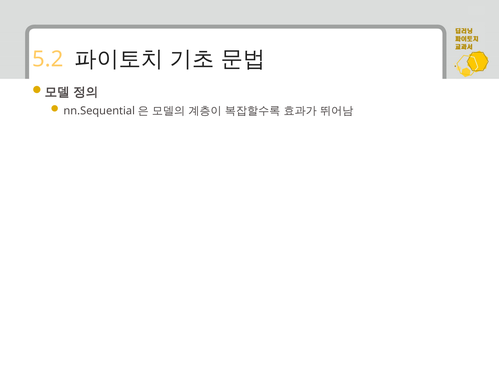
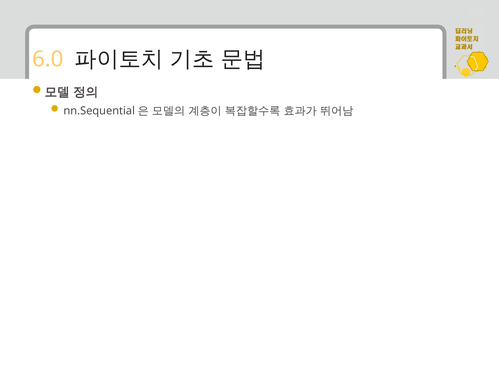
5.2: 5.2 -> 6.0 (48, 59)
